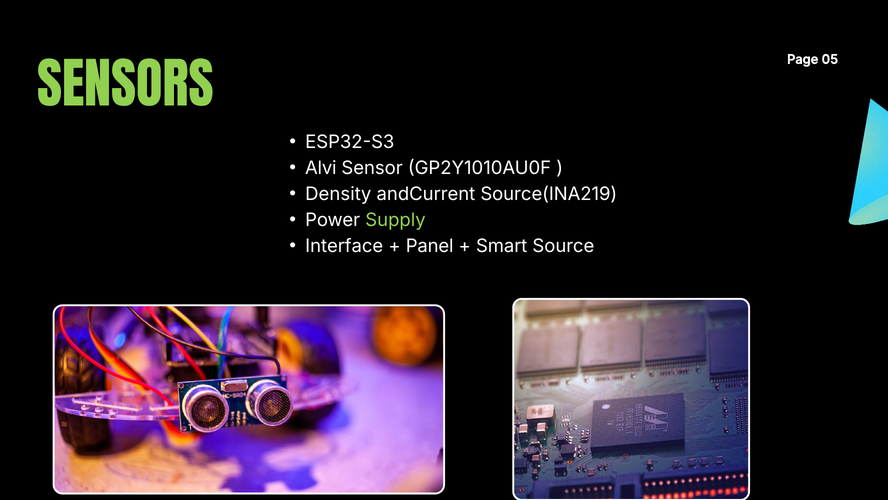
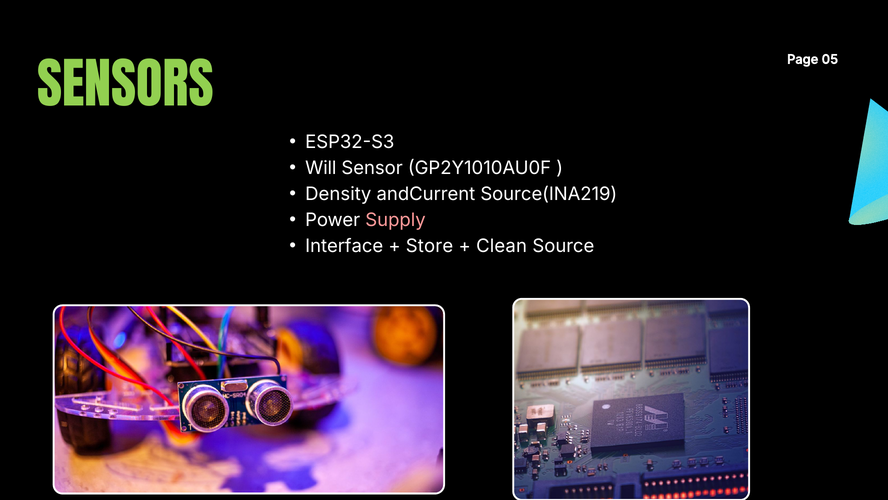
Alvi: Alvi -> Will (321, 168)
Supply colour: light green -> pink (396, 220)
Panel: Panel -> Store (430, 246)
Smart: Smart -> Clean (502, 246)
